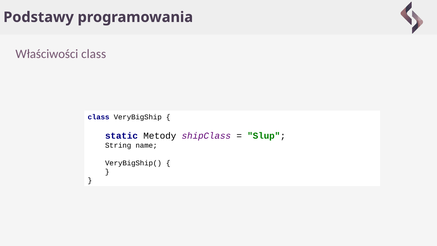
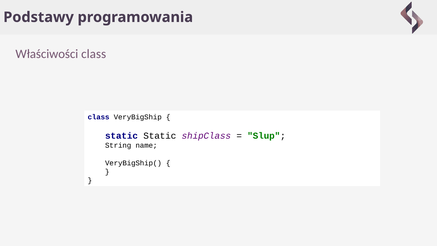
static Metody: Metody -> Static (160, 136)
